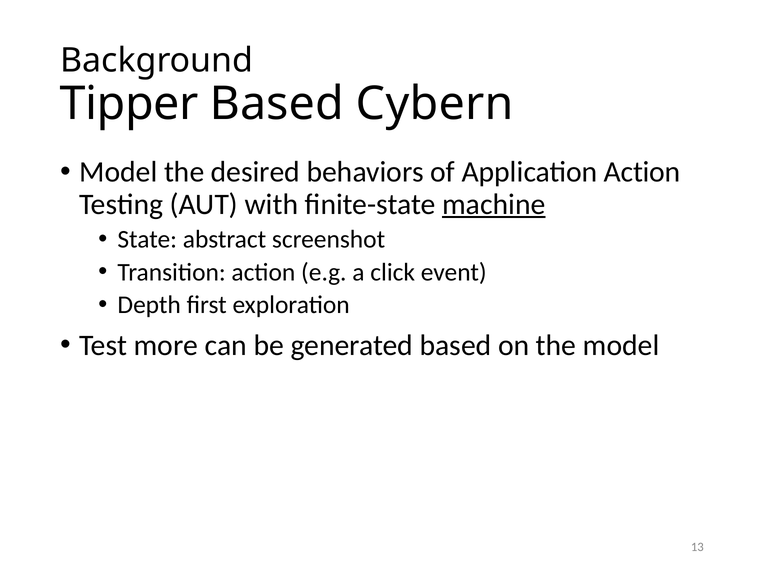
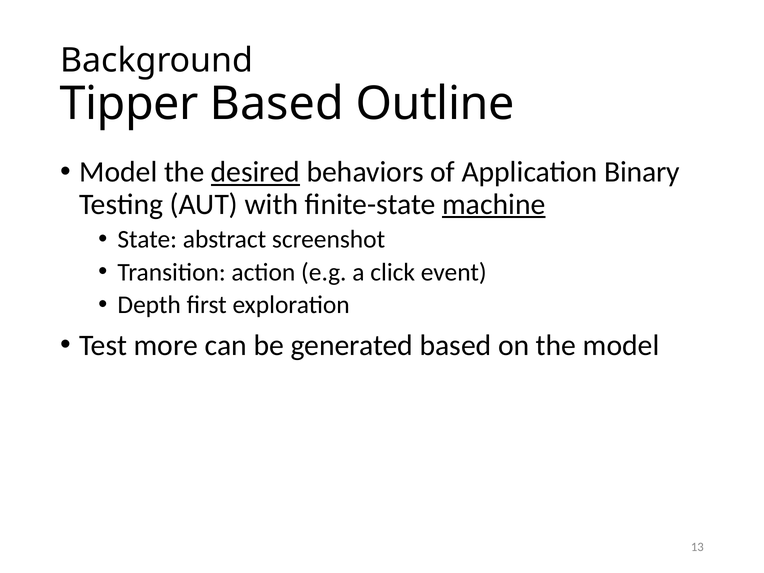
Cybern: Cybern -> Outline (435, 104)
desired underline: none -> present (255, 172)
Application Action: Action -> Binary (642, 172)
